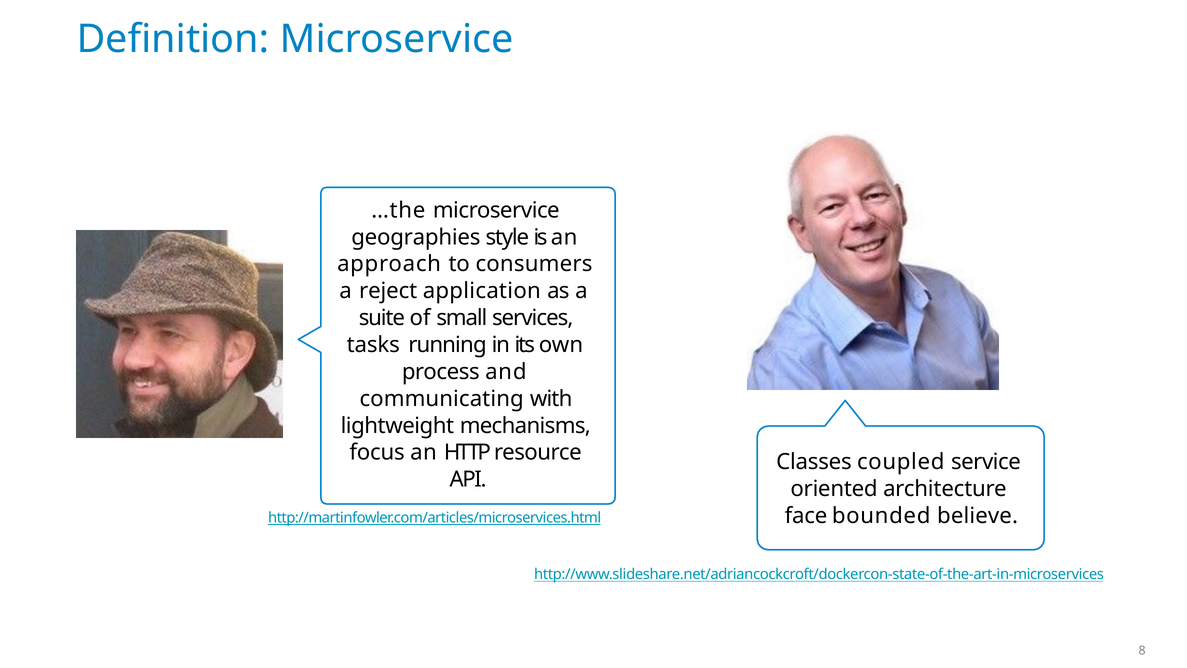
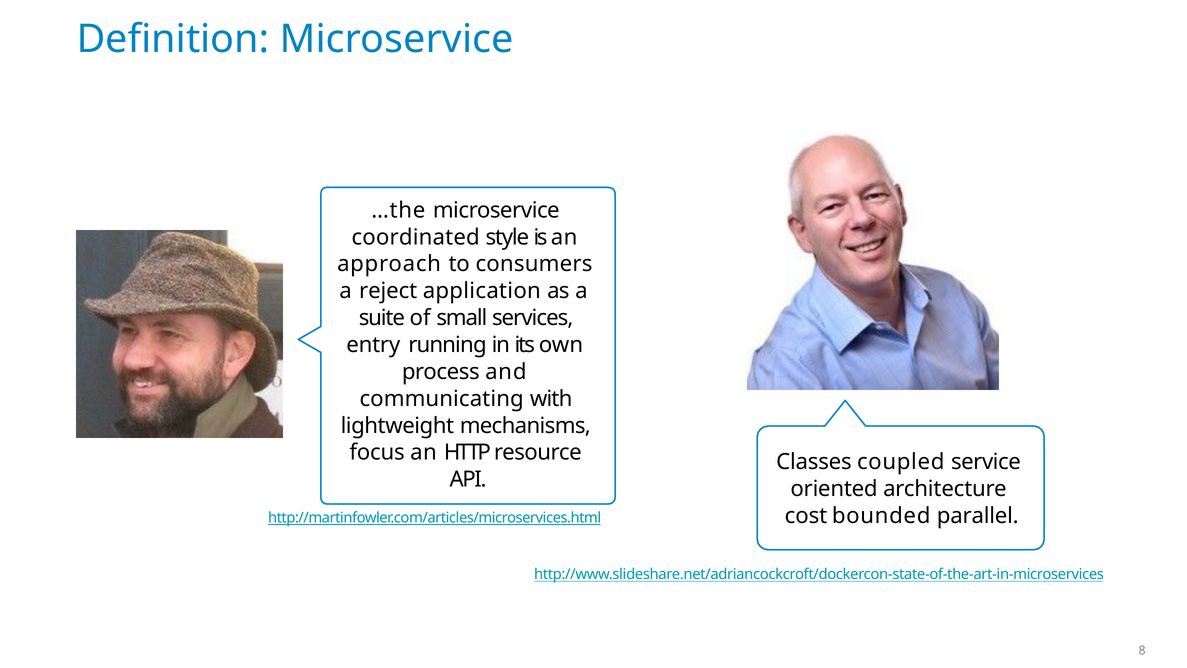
geographies: geographies -> coordinated (416, 237)
tasks: tasks -> entry (373, 345)
face: face -> cost (806, 516)
believe: believe -> parallel (978, 516)
